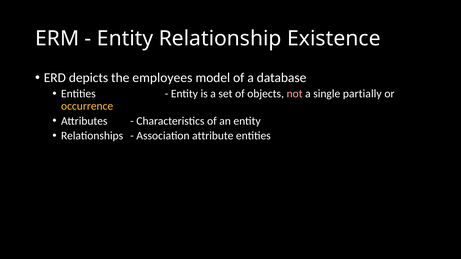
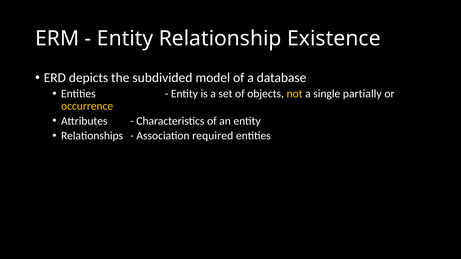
employees: employees -> subdivided (162, 78)
not colour: pink -> yellow (295, 94)
attribute: attribute -> required (213, 136)
